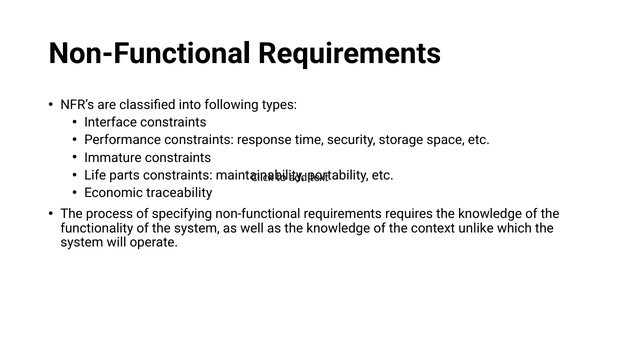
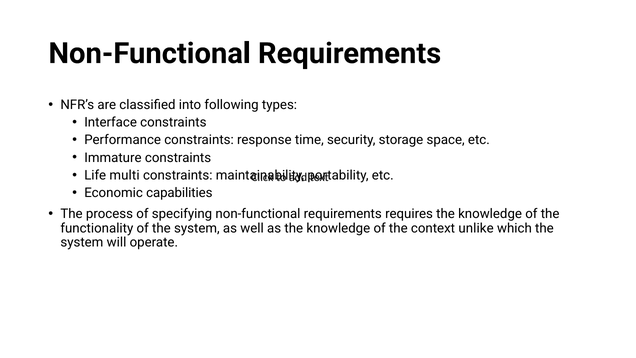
parts: parts -> multi (124, 175)
traceability: traceability -> capabilities (179, 193)
